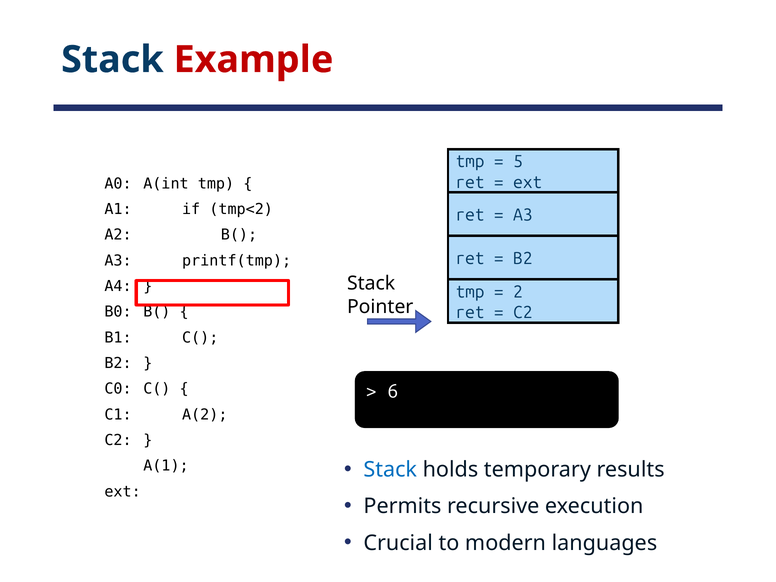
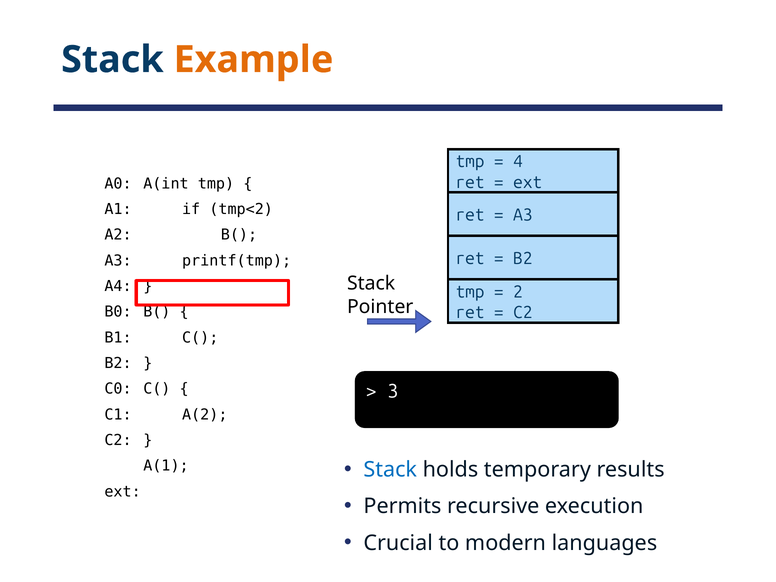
Example colour: red -> orange (253, 60)
5: 5 -> 4 (518, 162)
6: 6 -> 3 (393, 391)
